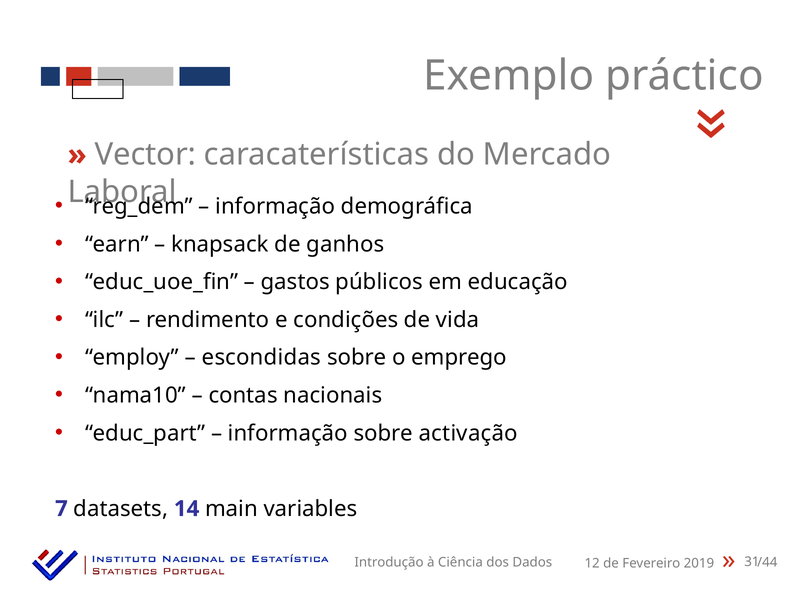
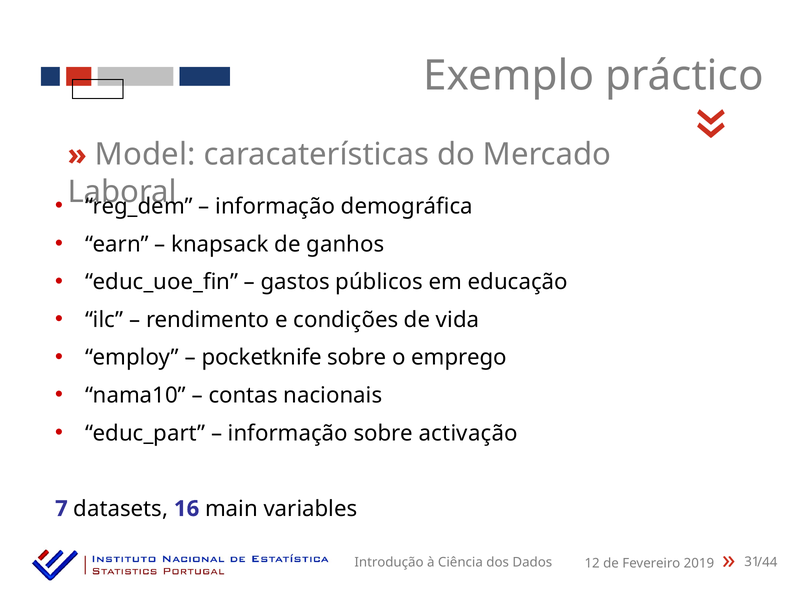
Vector: Vector -> Model (145, 155)
escondidas: escondidas -> pocketknife (262, 358)
14: 14 -> 16 (187, 509)
